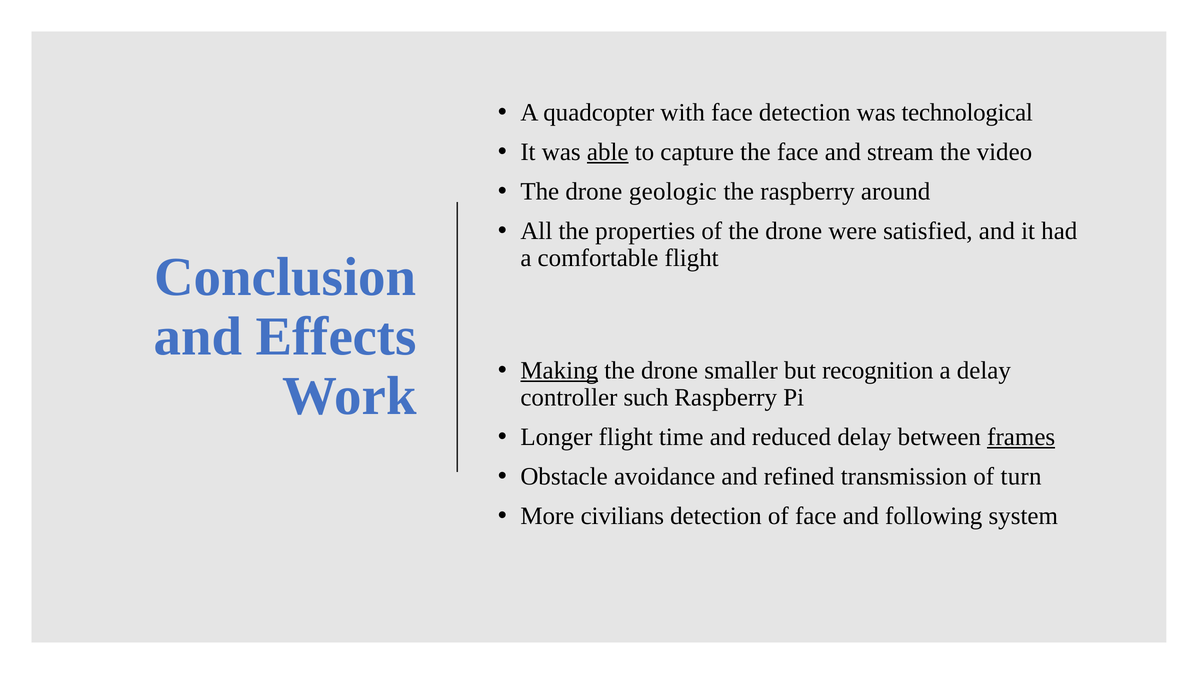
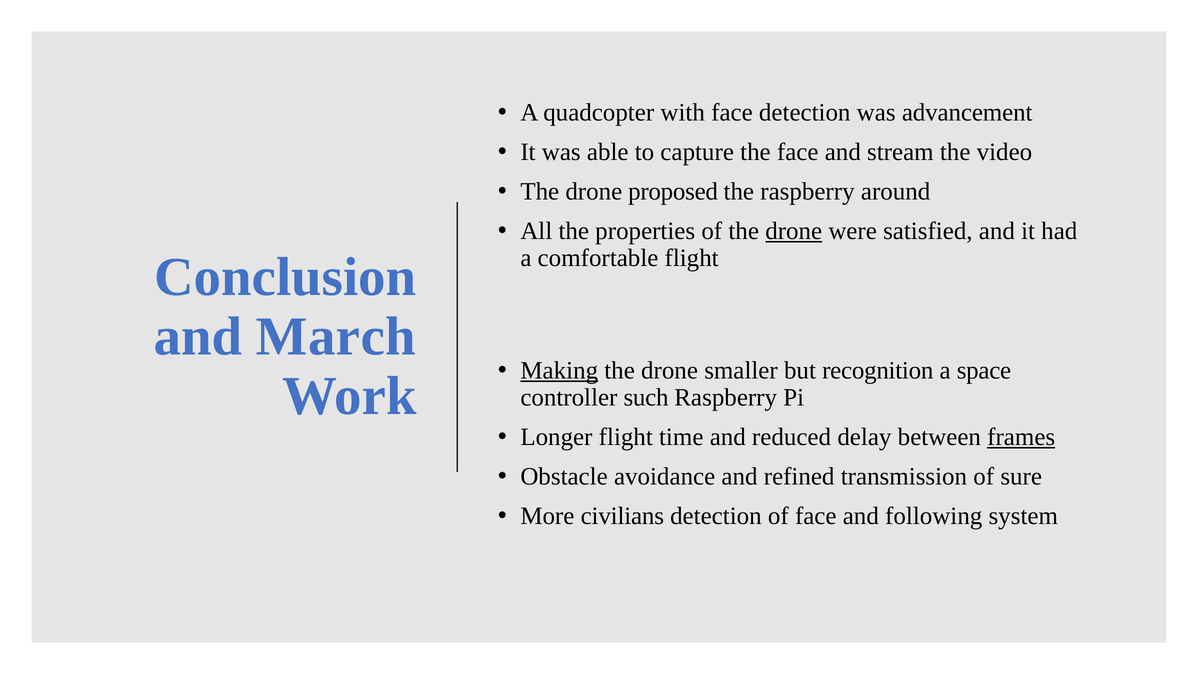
technological: technological -> advancement (967, 112)
able underline: present -> none (608, 152)
geologic: geologic -> proposed (673, 191)
drone underline: none -> present (794, 231)
Effects: Effects -> March (336, 337)
a delay: delay -> space (984, 371)
turn: turn -> sure (1021, 477)
